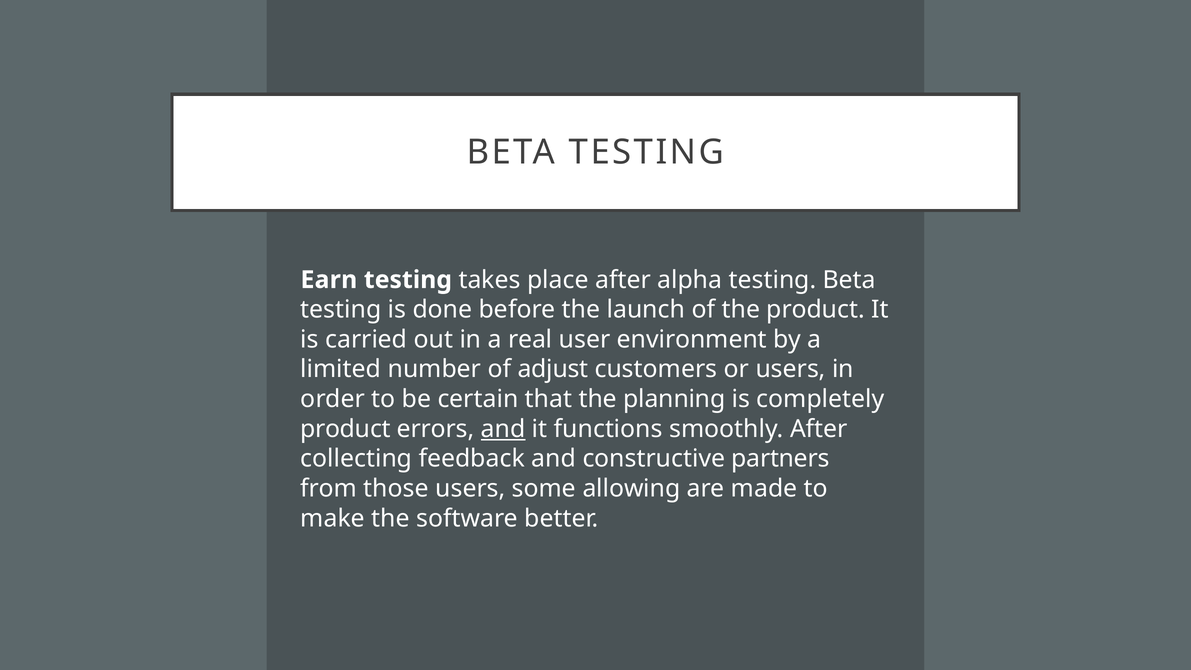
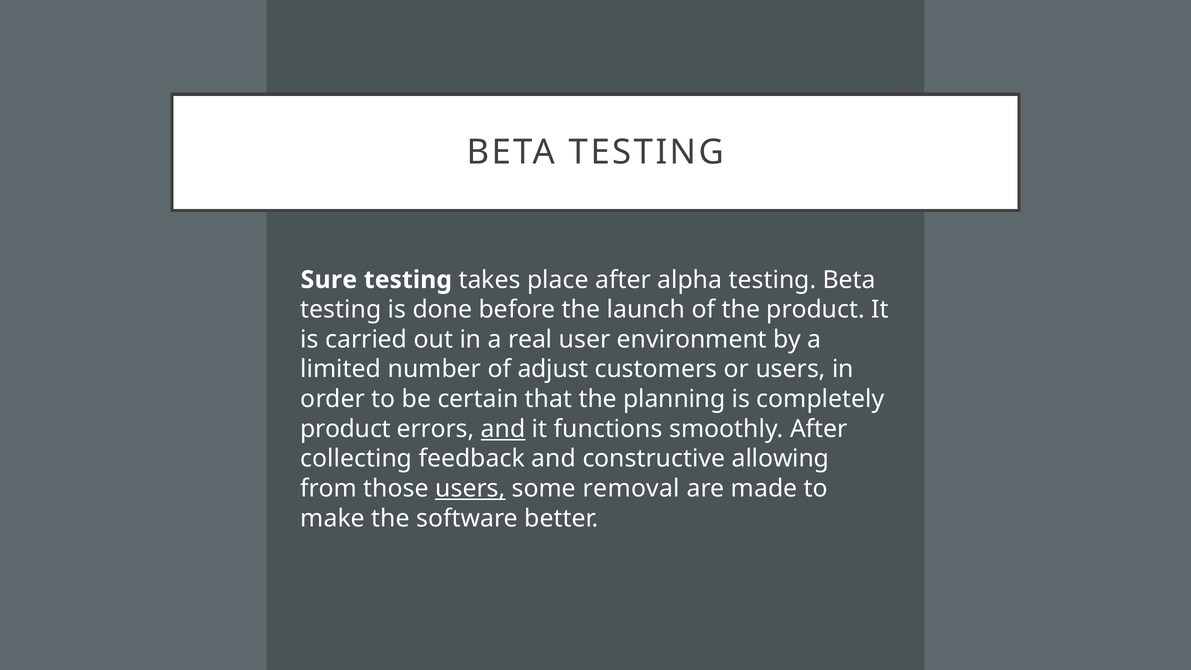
Earn: Earn -> Sure (329, 280)
partners: partners -> allowing (780, 459)
users underline: none -> present (470, 489)
allowing: allowing -> removal (631, 489)
